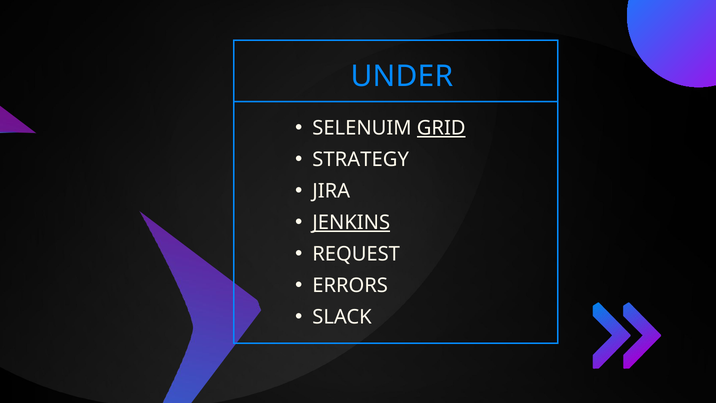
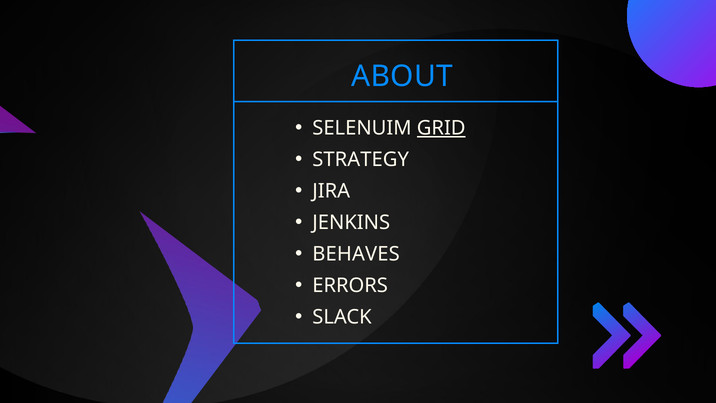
UNDER: UNDER -> ABOUT (402, 76)
JENKINS underline: present -> none (351, 222)
REQUEST: REQUEST -> BEHAVES (356, 254)
